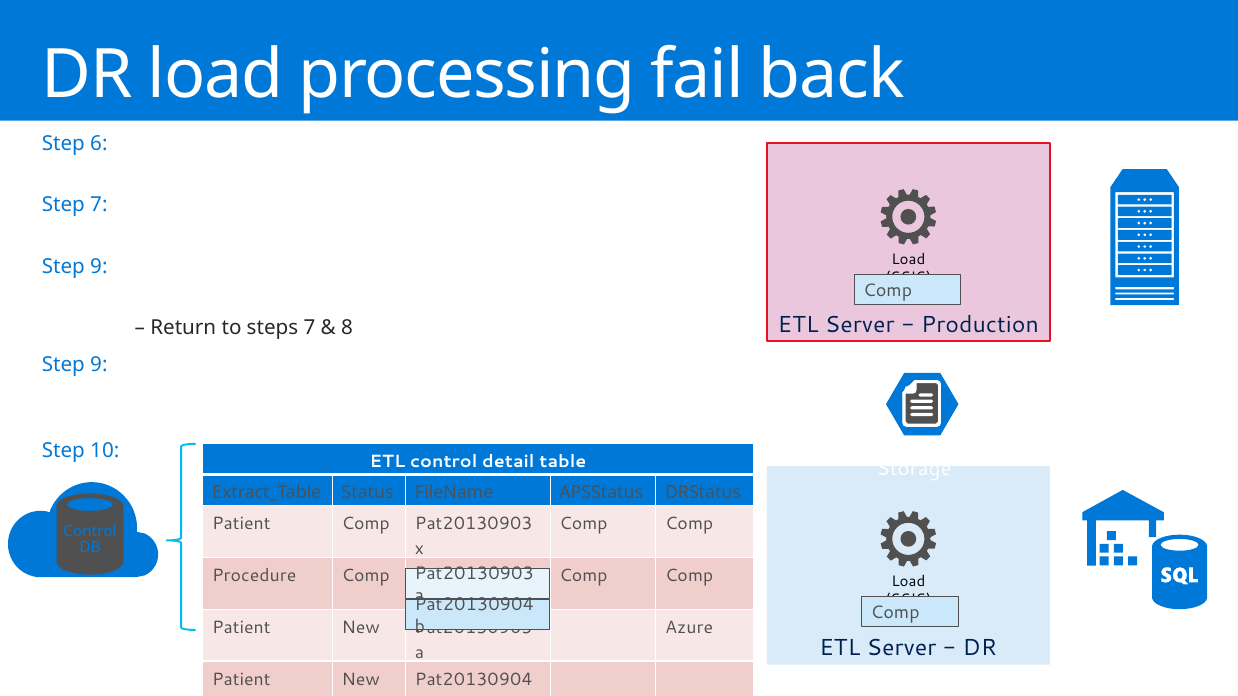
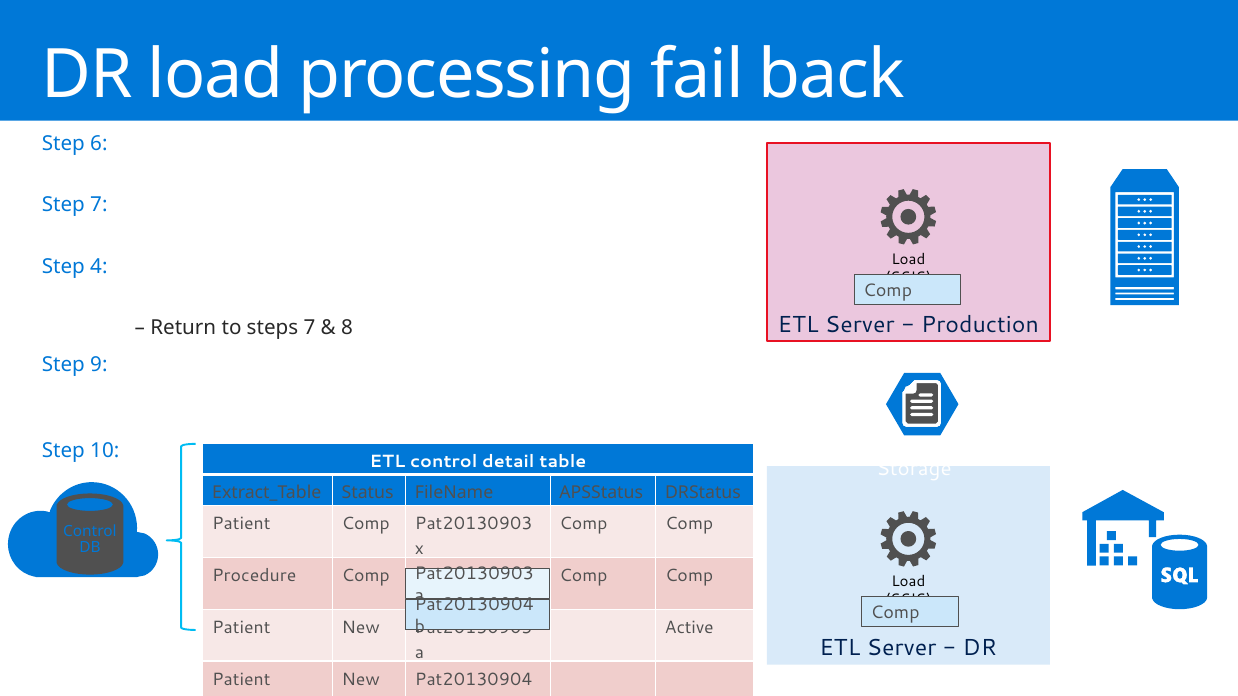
9: 9 -> 4 (99, 267)
Azure: Azure -> Active (689, 628)
